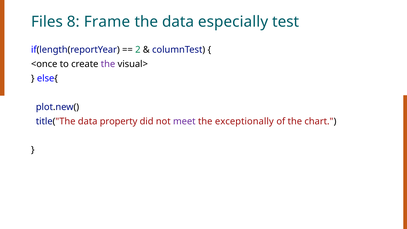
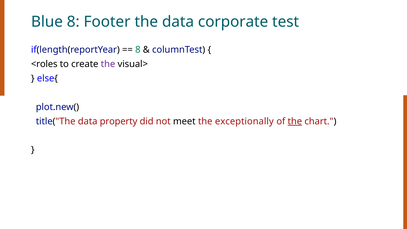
Files: Files -> Blue (47, 22)
Frame: Frame -> Footer (107, 22)
especially: especially -> corporate (233, 22)
2: 2 -> 8 (138, 50)
<once: <once -> <roles (44, 64)
meet colour: purple -> black (184, 121)
the underline: none -> present (295, 121)
